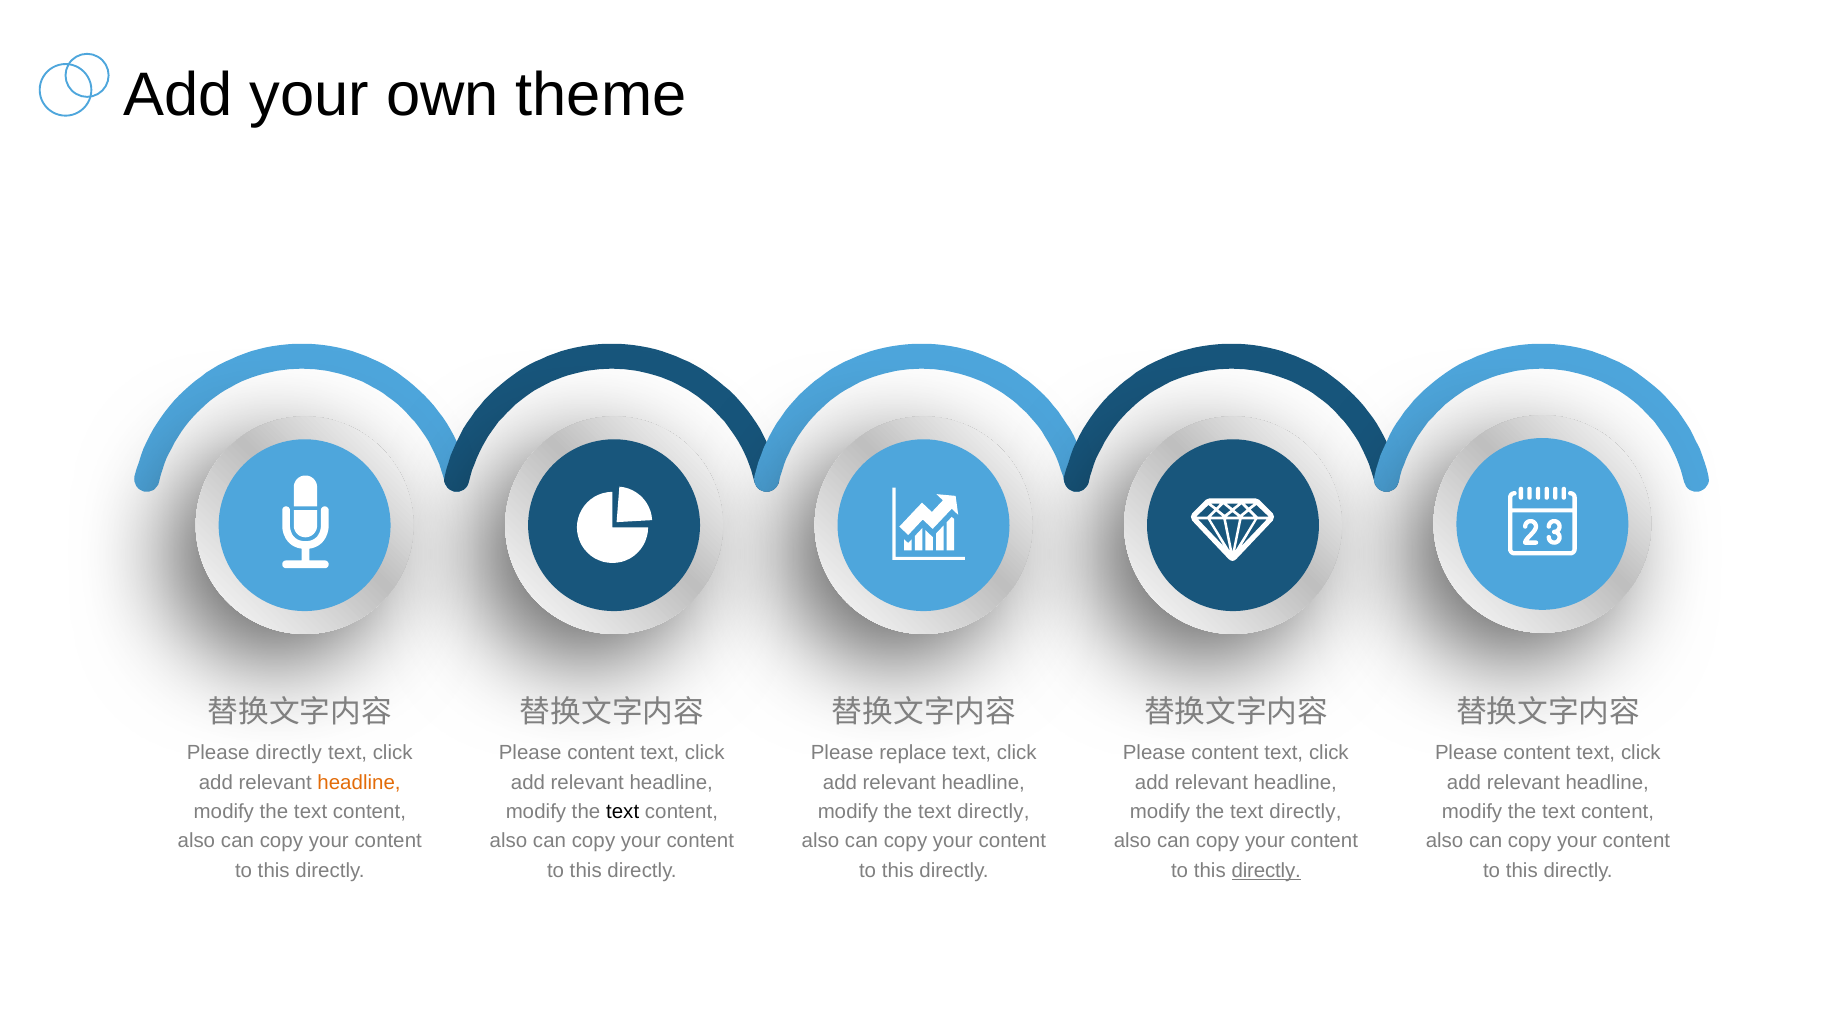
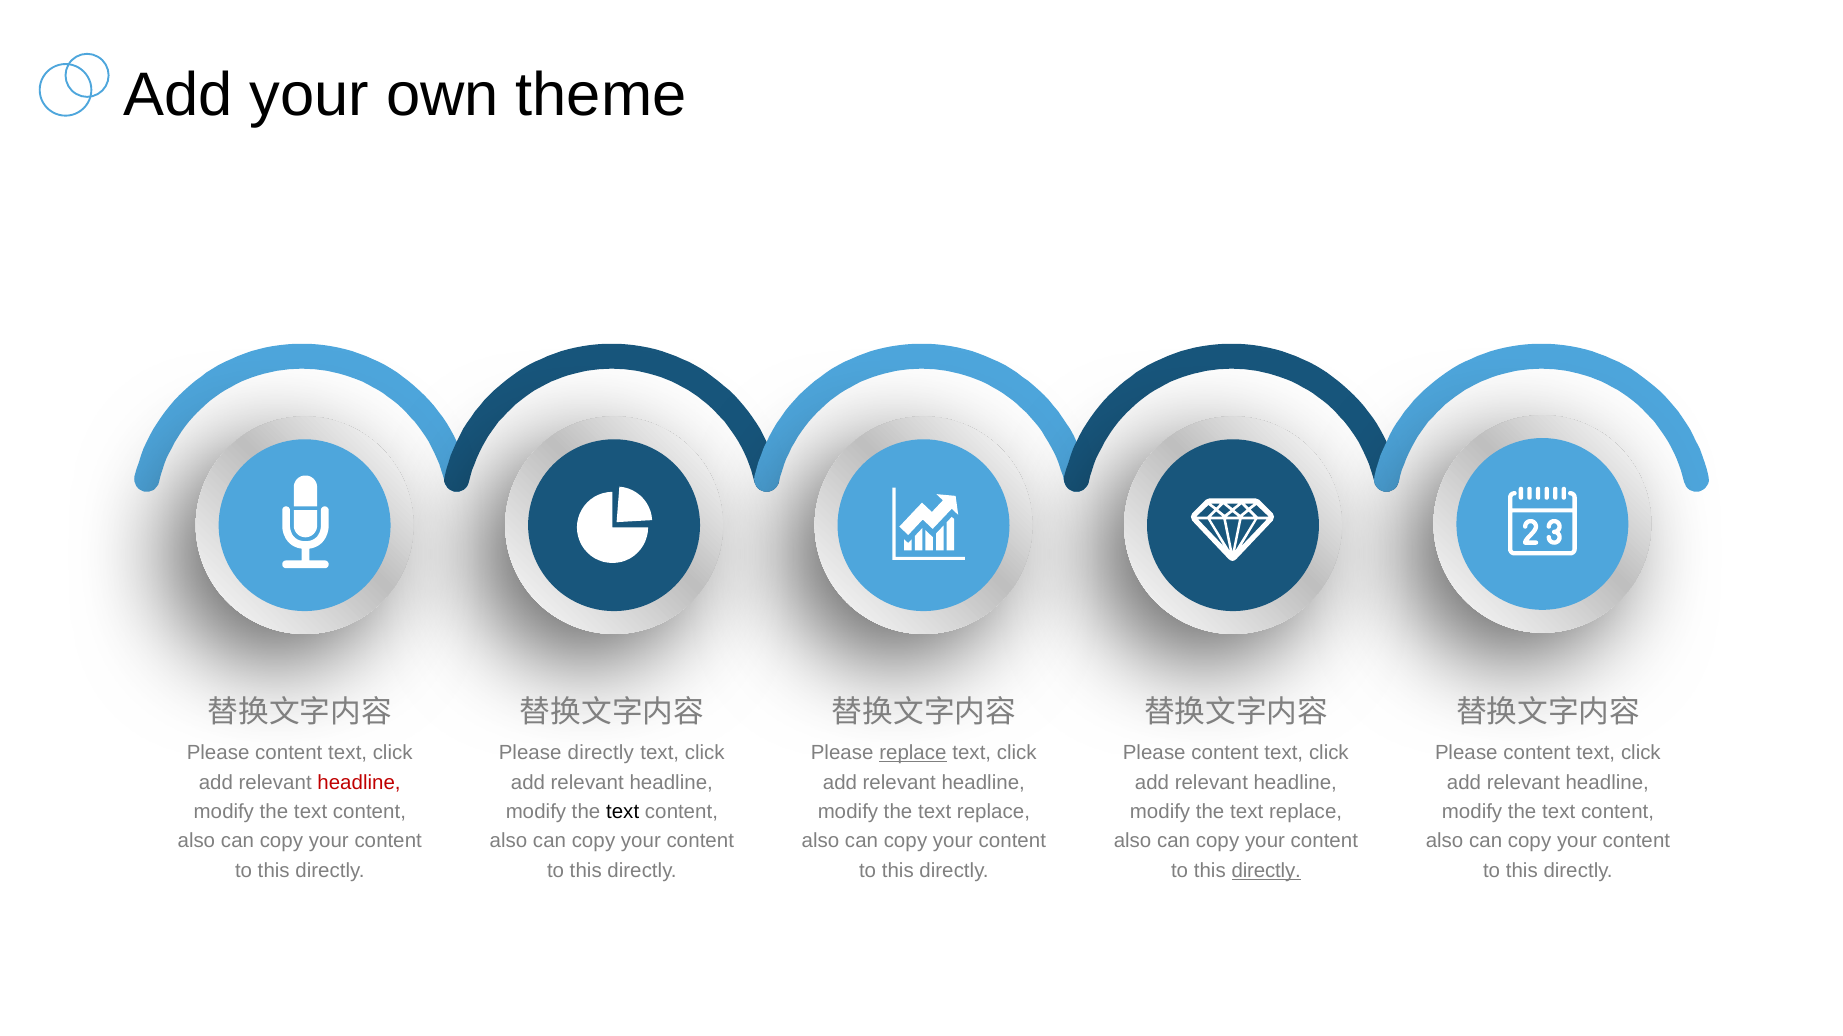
directly: directly -> content (289, 754)
content: content -> directly (601, 754)
replace underline: none -> present (913, 754)
headline colour: orange -> red (359, 783)
directly: directly -> replace (993, 812)
directly: directly -> replace (1306, 812)
